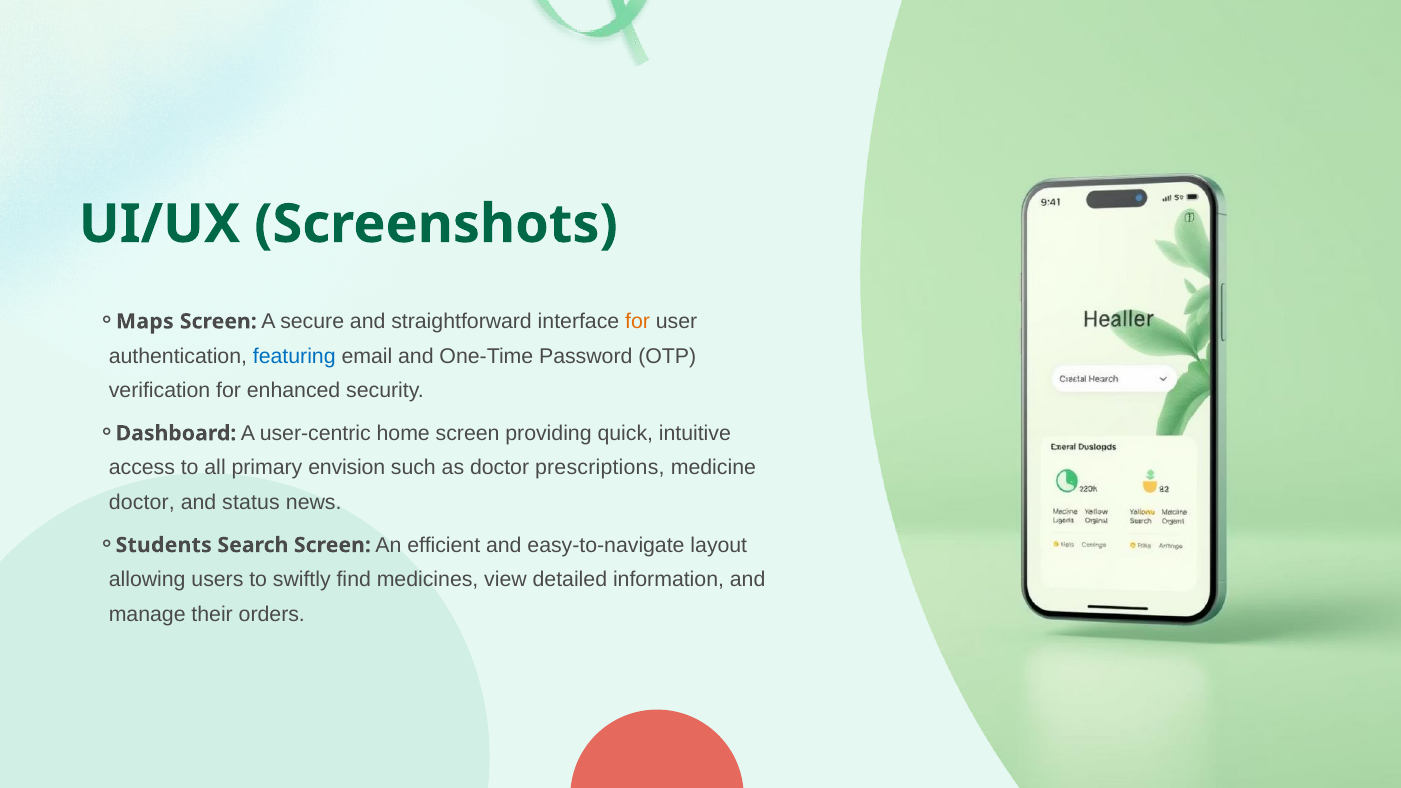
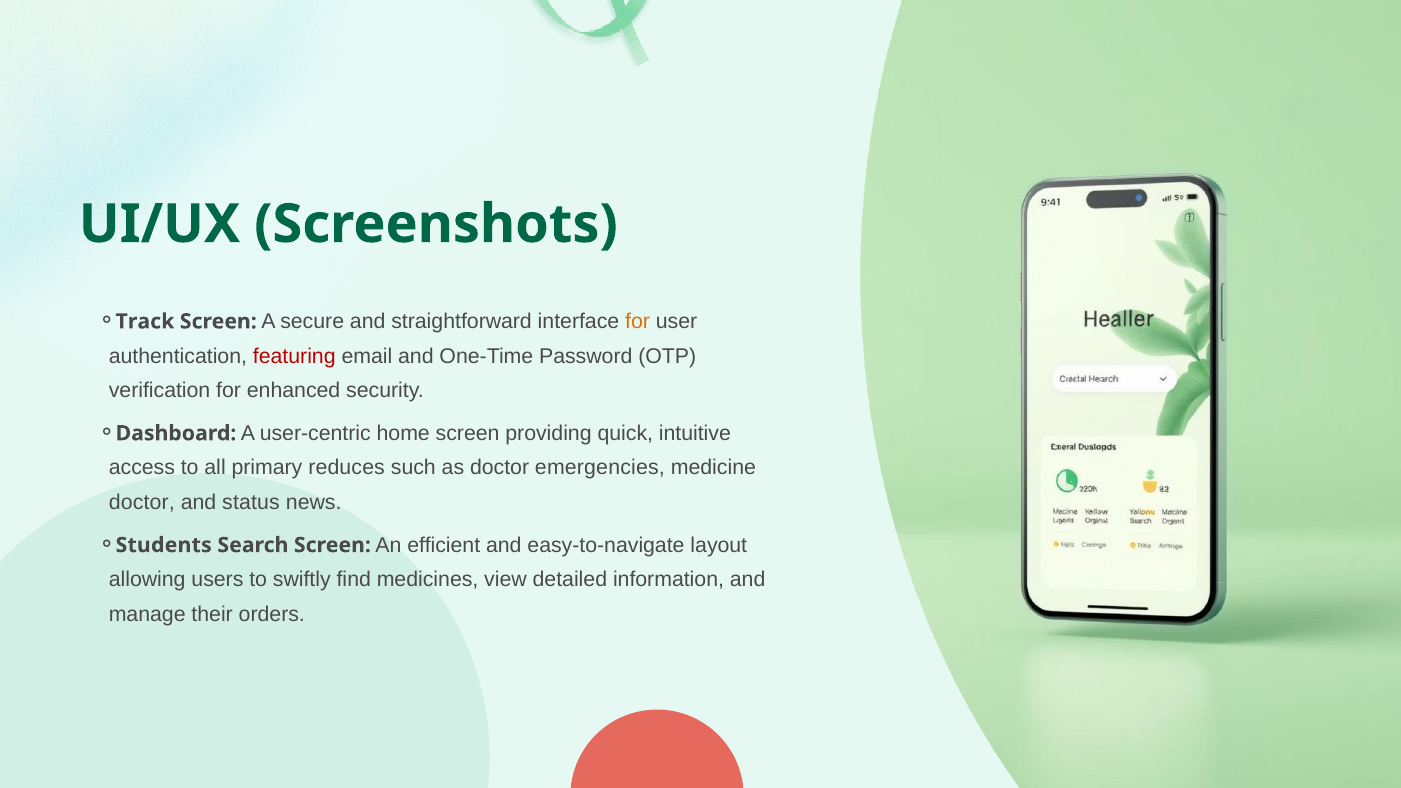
Maps: Maps -> Track (145, 321)
featuring colour: blue -> red (294, 356)
envision: envision -> reduces (347, 468)
prescriptions: prescriptions -> emergencies (600, 468)
